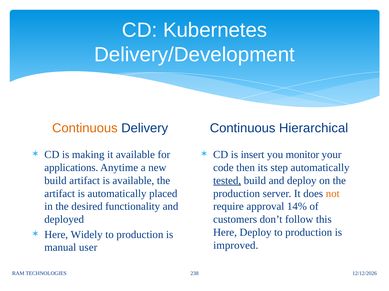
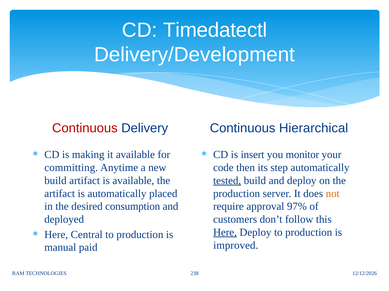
Kubernetes: Kubernetes -> Timedatectl (215, 30)
Continuous colour: orange -> red (85, 128)
applications: applications -> committing (71, 168)
functionality: functionality -> consumption (133, 207)
14%: 14% -> 97% (297, 207)
Here underline: none -> present (225, 233)
Widely: Widely -> Central (87, 235)
user: user -> paid (88, 248)
